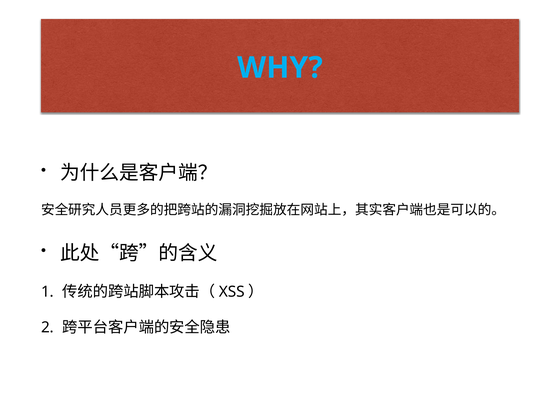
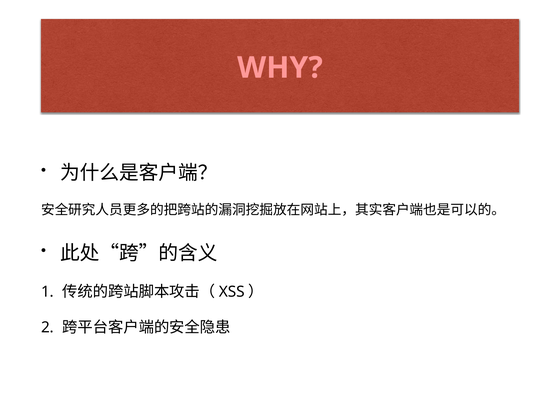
WHY colour: light blue -> pink (280, 68)
